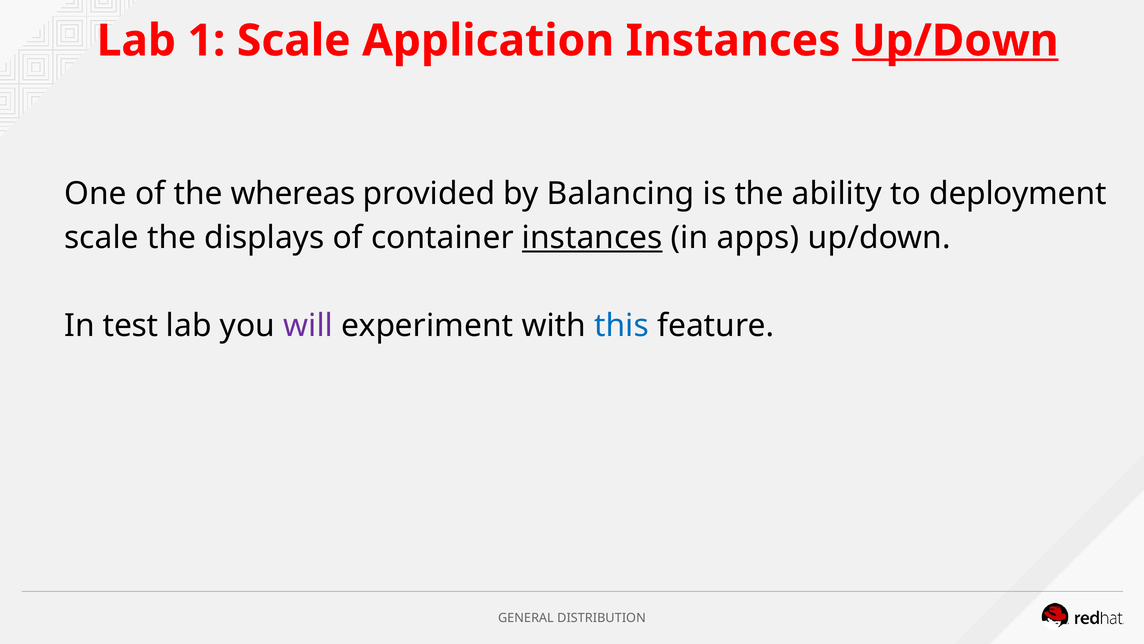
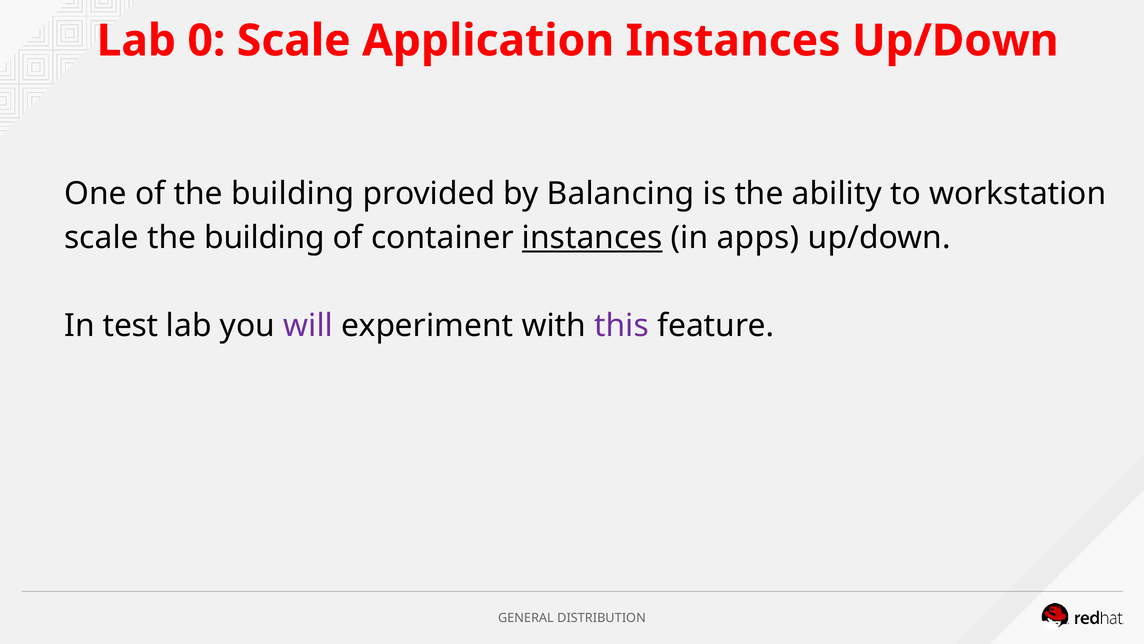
1: 1 -> 0 (206, 41)
Up/Down underline: present -> none (955, 41)
of the whereas: whereas -> building (293, 194)
deployment: deployment -> workstation (1018, 194)
scale the displays: displays -> building (265, 238)
this colour: blue -> purple (622, 325)
